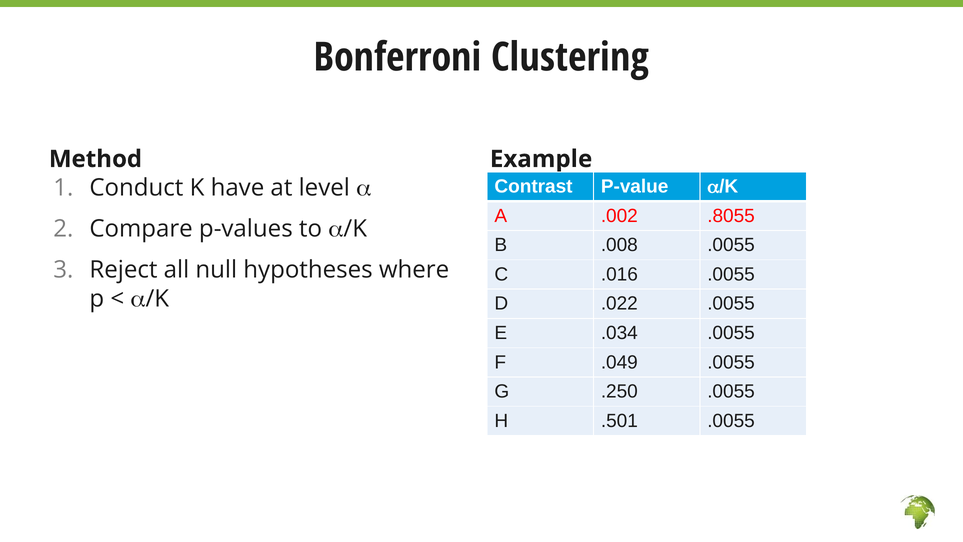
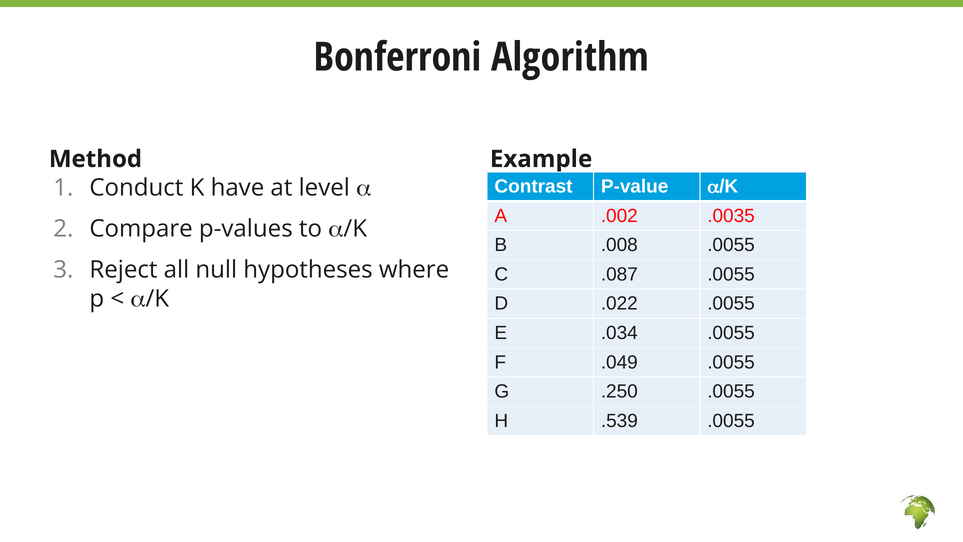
Clustering: Clustering -> Algorithm (570, 58)
.8055: .8055 -> .0035 (731, 216)
.016: .016 -> .087 (619, 274)
.501: .501 -> .539 (619, 421)
